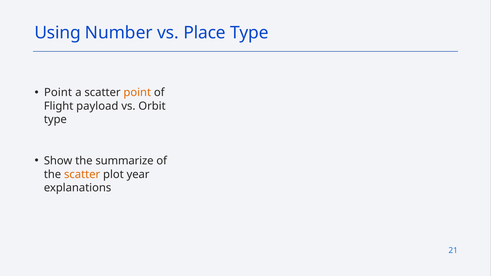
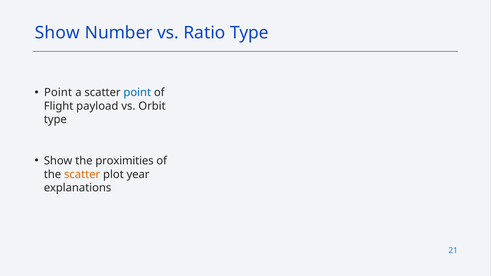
Using: Using -> Show (57, 33)
Place: Place -> Ratio (204, 33)
point colour: orange -> blue (137, 93)
summarize: summarize -> proximities (124, 161)
